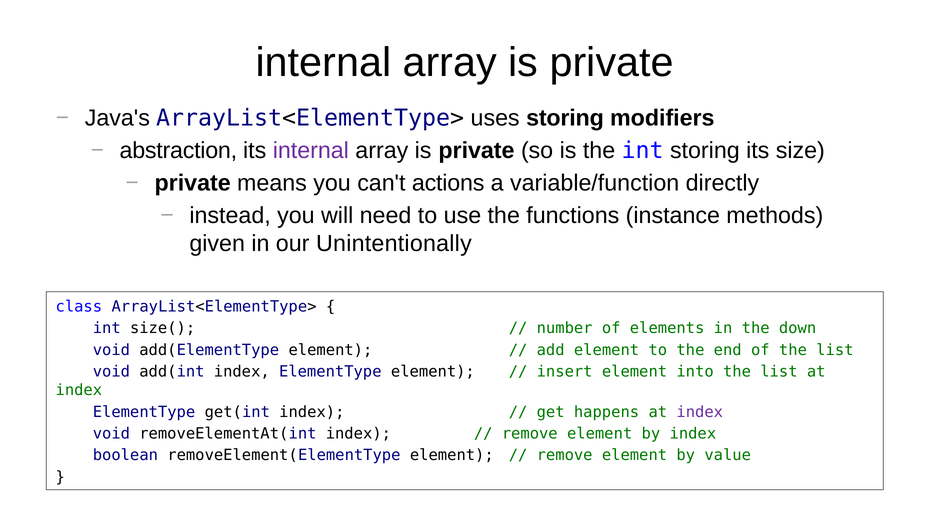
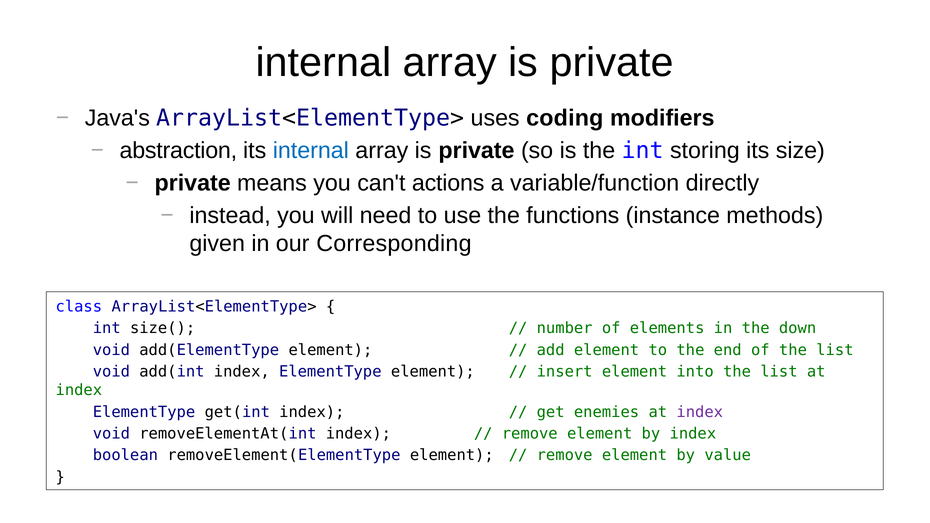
uses storing: storing -> coding (565, 118)
internal colour: purple -> blue (311, 151)
Unintentionally: Unintentionally -> Corresponding (394, 244)
happens: happens -> enemies (607, 412)
